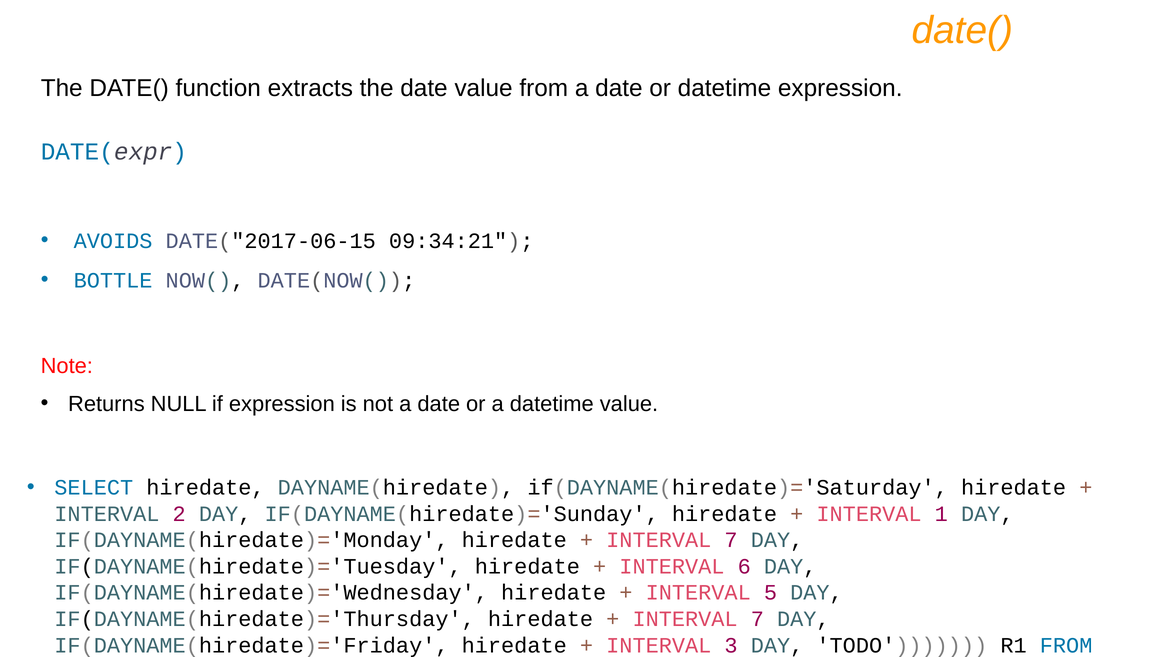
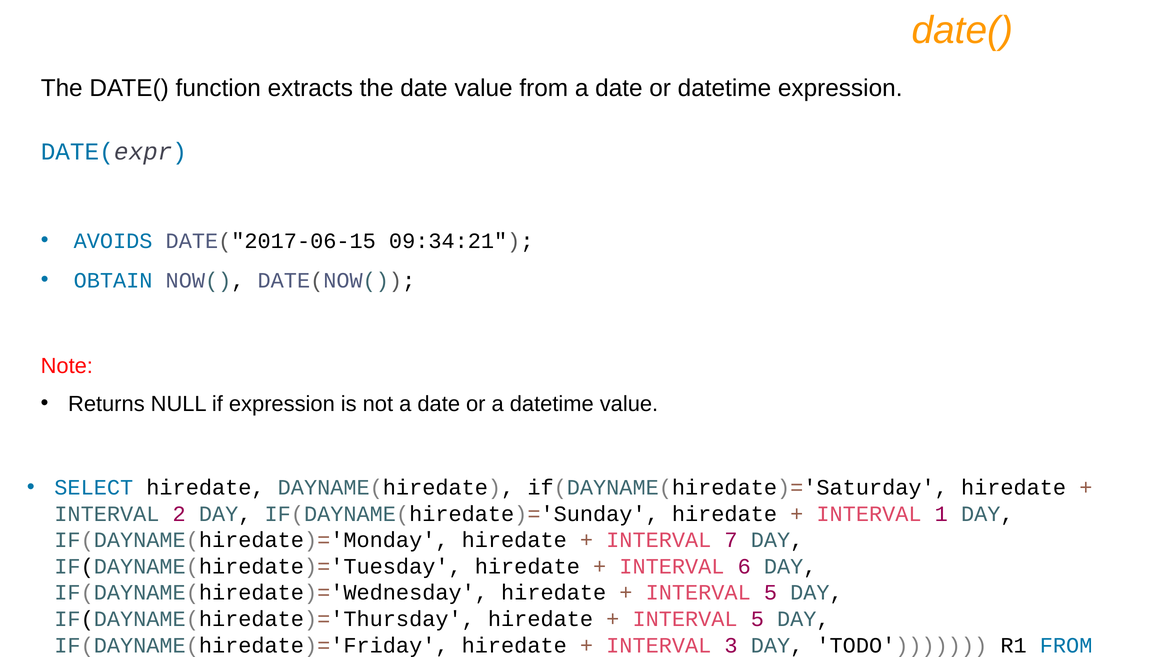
BOTTLE: BOTTLE -> OBTAIN (113, 280)
7: 7 -> 5 (757, 619)
